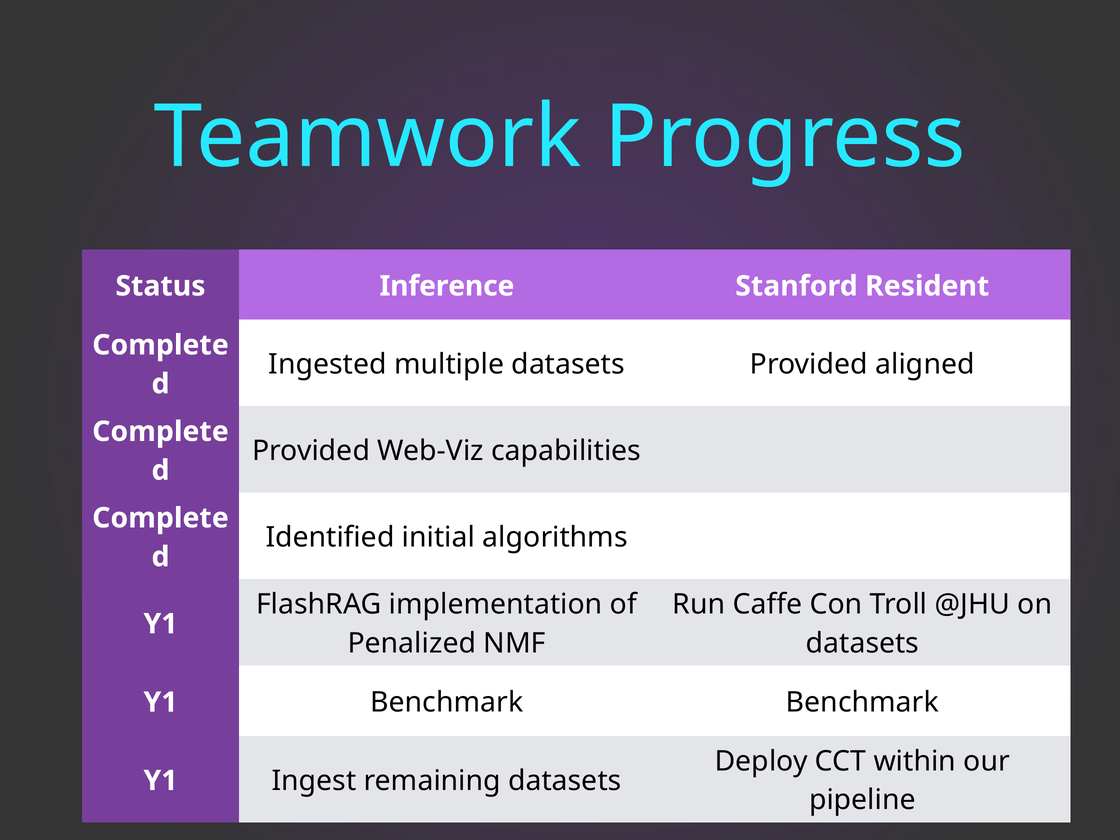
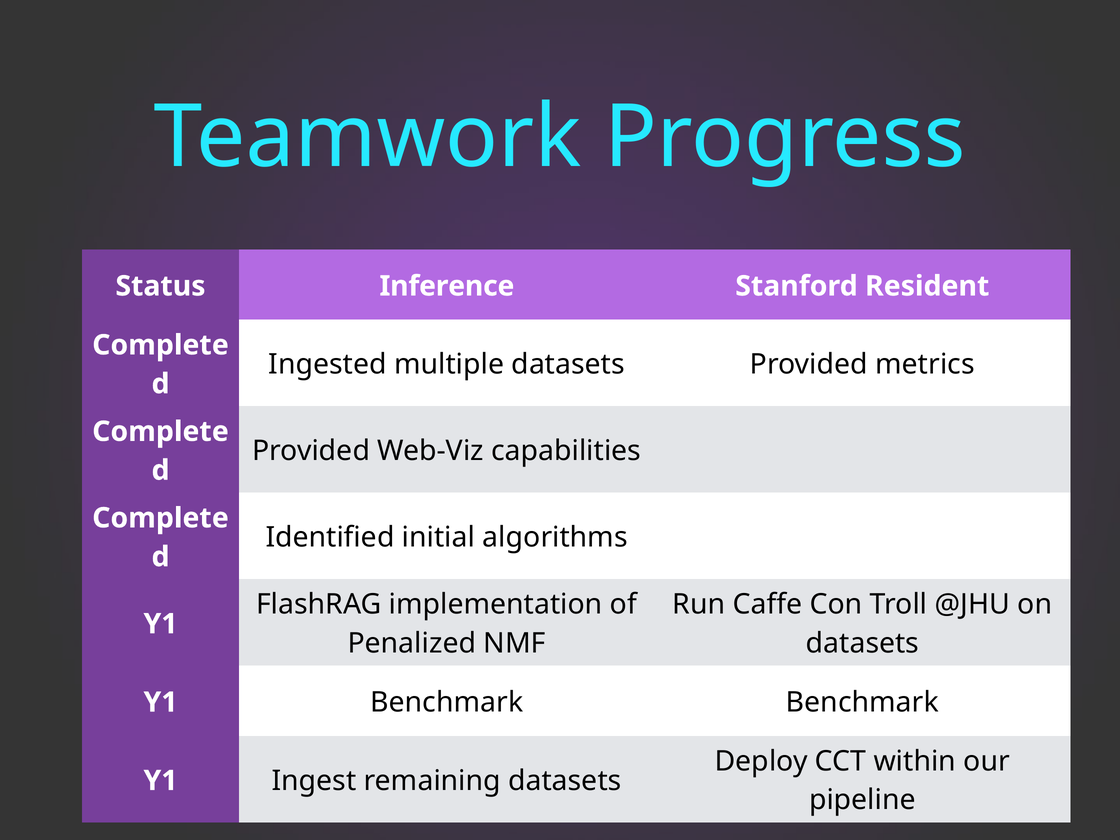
aligned: aligned -> metrics (925, 365)
